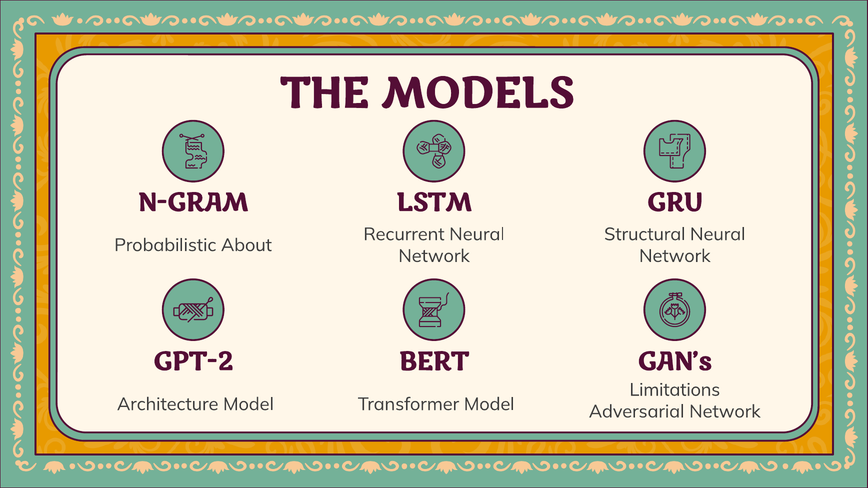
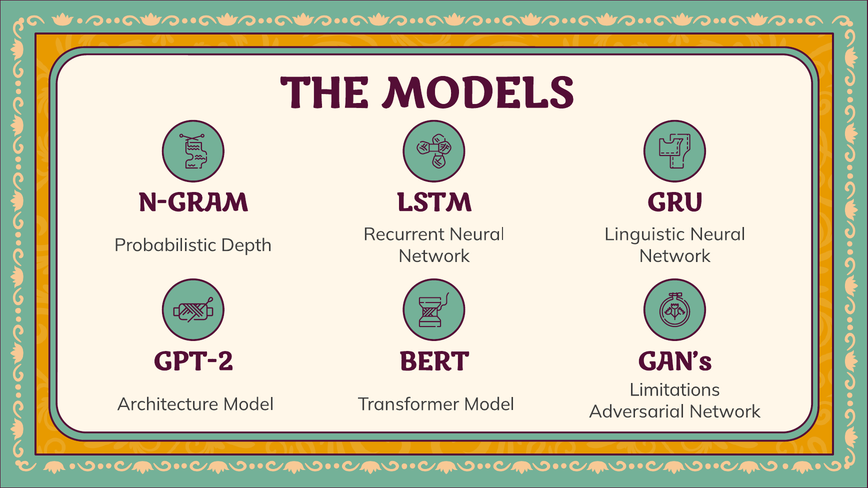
Structural: Structural -> Linguistic (645, 234)
About: About -> Depth (246, 245)
